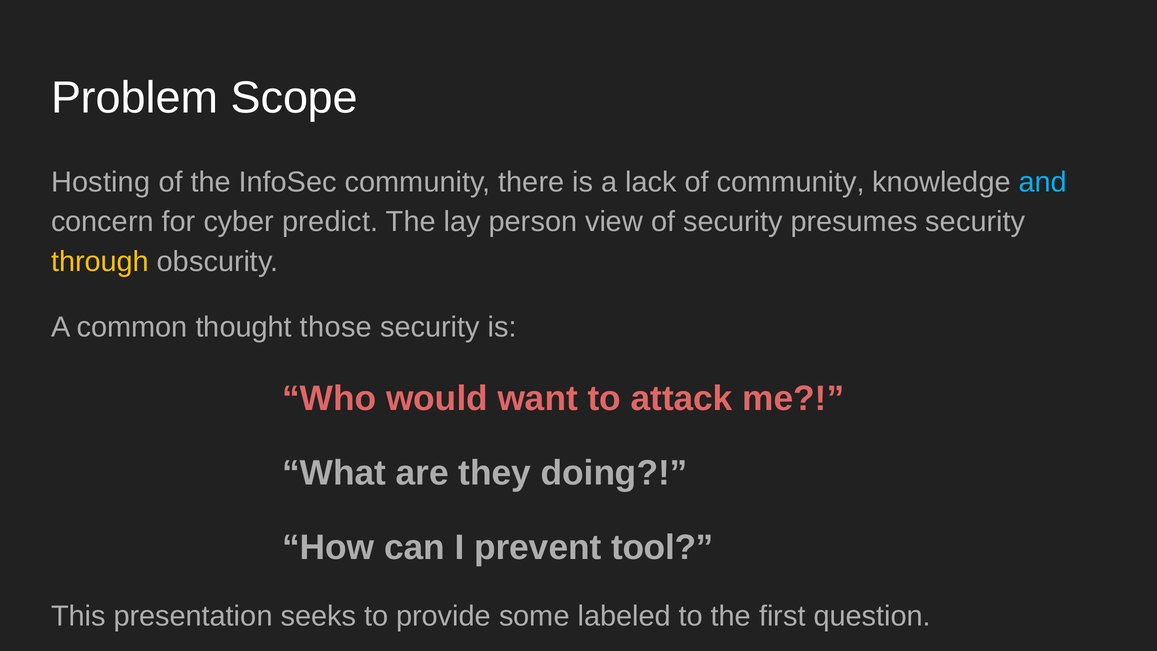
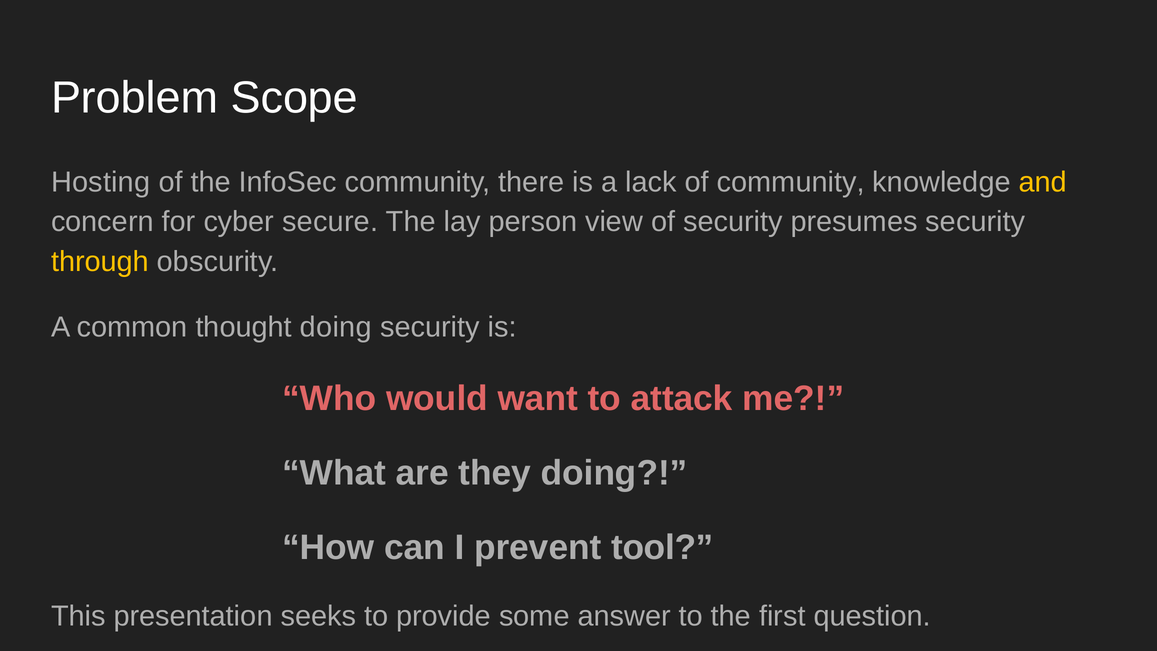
and colour: light blue -> yellow (1043, 182)
predict: predict -> secure (330, 222)
thought those: those -> doing (336, 327)
labeled: labeled -> answer (624, 616)
